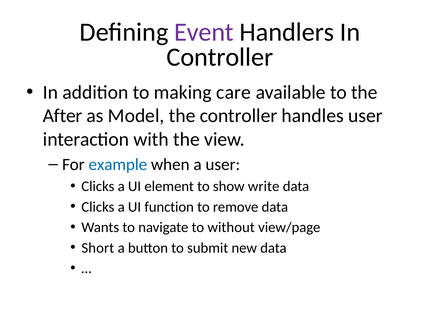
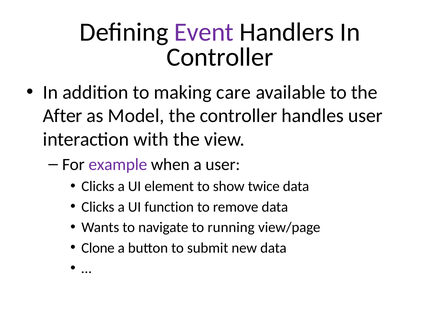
example colour: blue -> purple (118, 165)
write: write -> twice (264, 186)
without: without -> running (231, 227)
Short: Short -> Clone (98, 248)
